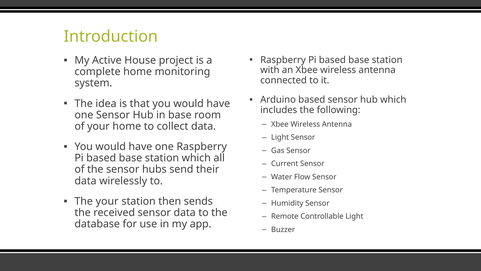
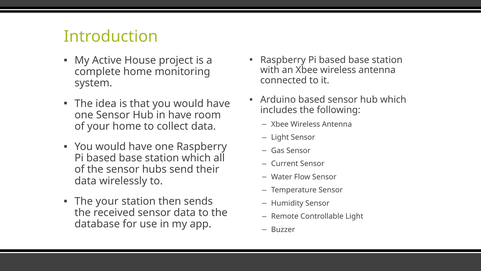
in base: base -> have (180, 115)
